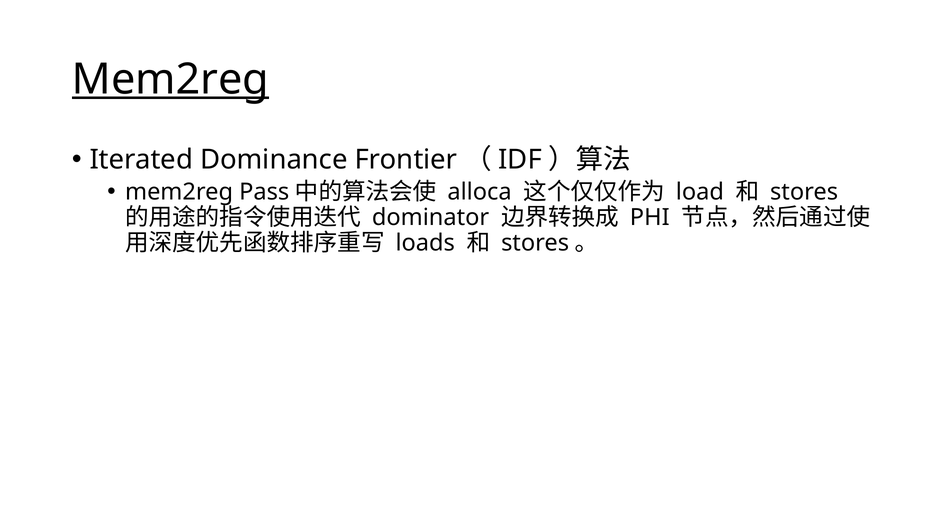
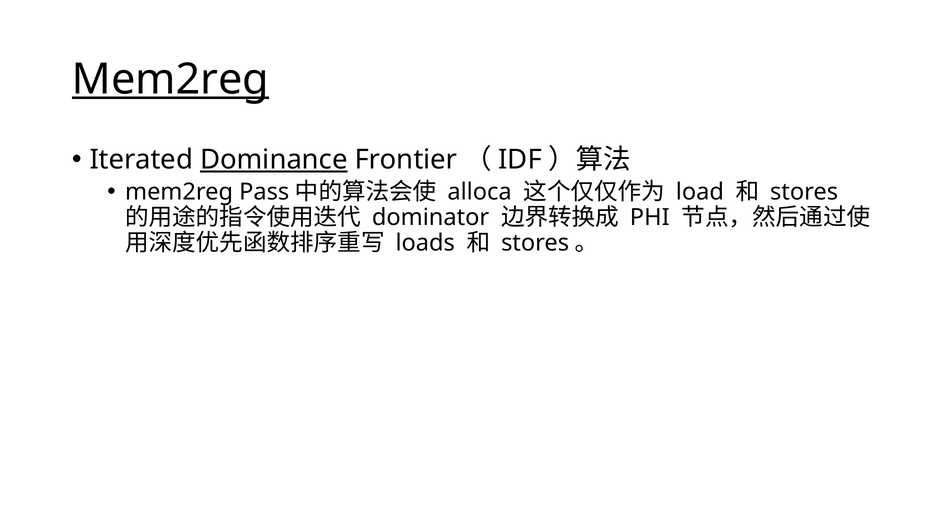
Dominance underline: none -> present (274, 160)
